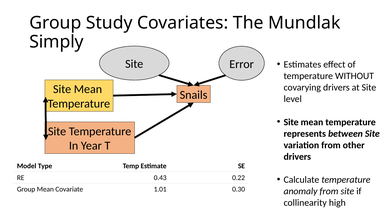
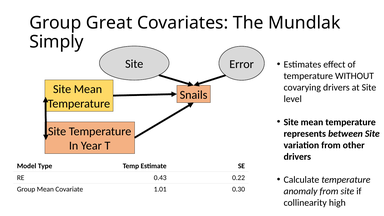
Study: Study -> Great (109, 23)
